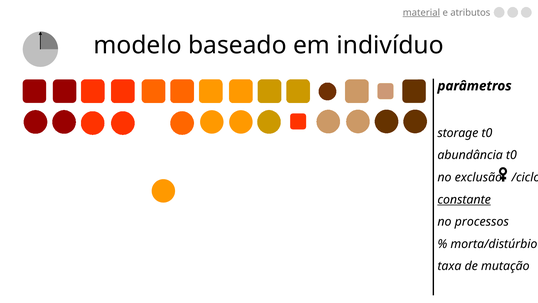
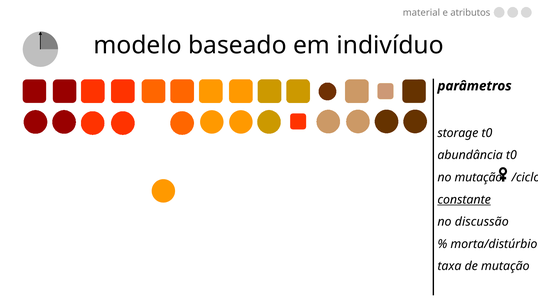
material underline: present -> none (421, 13)
no exclusão: exclusão -> mutação (478, 177)
processos: processos -> discussão (482, 222)
